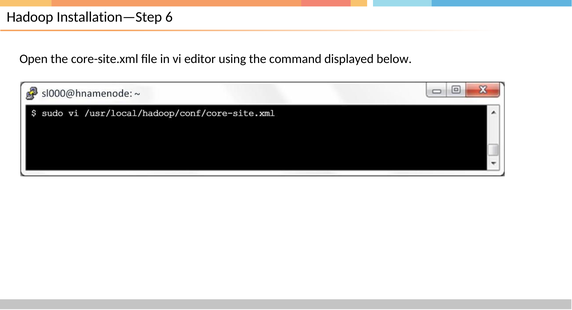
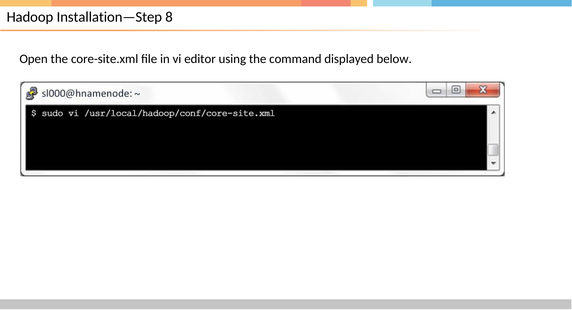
6: 6 -> 8 (169, 17)
